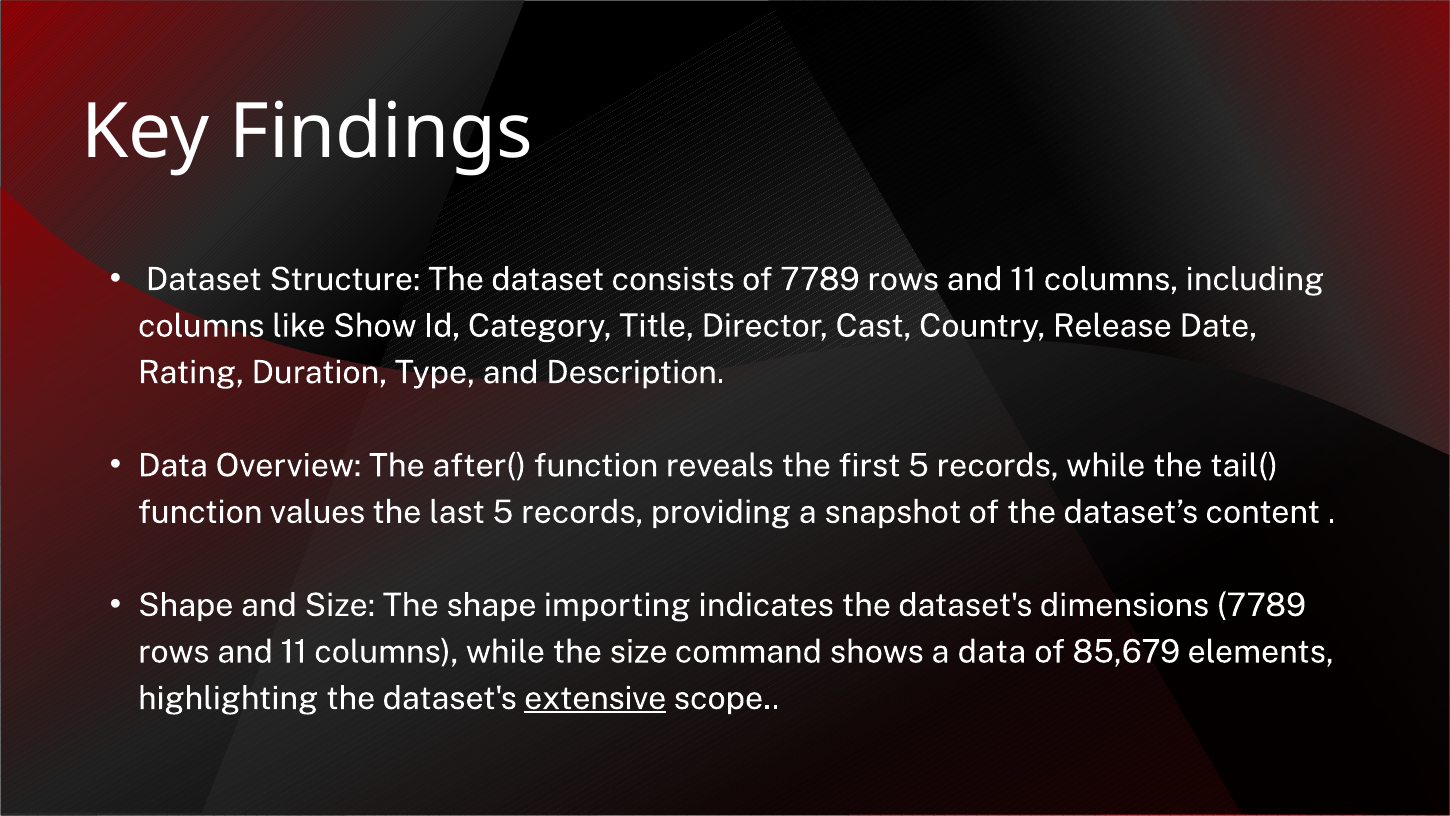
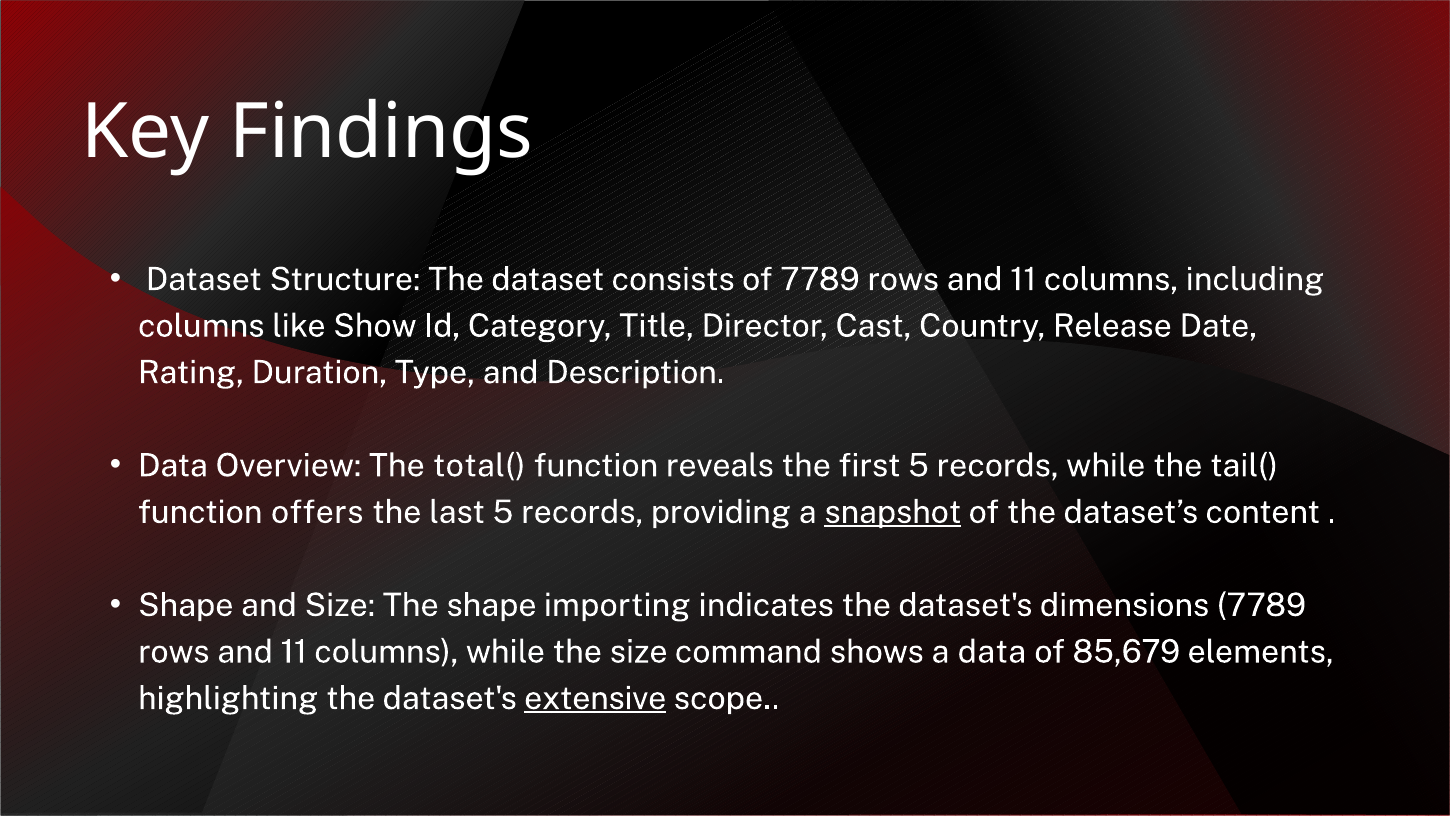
after(: after( -> total( (479, 465)
values: values -> offers (317, 512)
snapshot underline: none -> present (893, 512)
